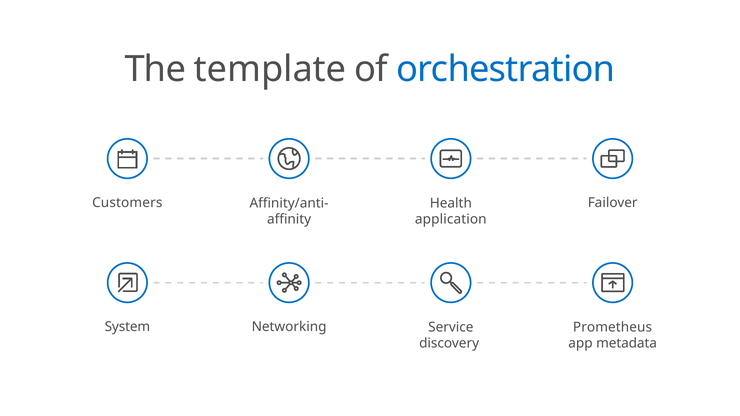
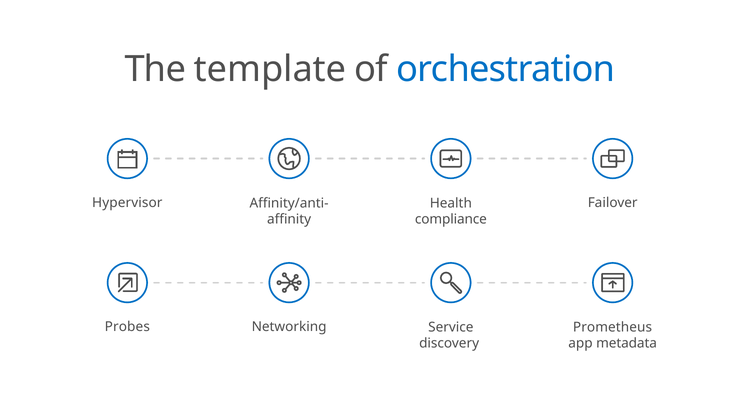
Customers: Customers -> Hypervisor (127, 203)
application: application -> compliance (451, 219)
System: System -> Probes (127, 327)
